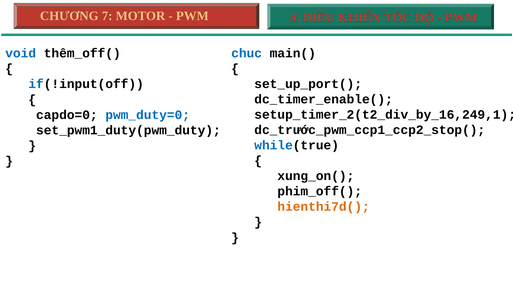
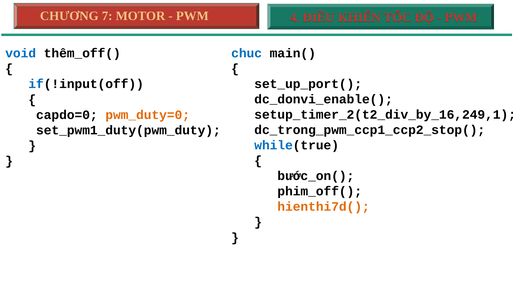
dc_timer_enable(: dc_timer_enable( -> dc_donvi_enable( (324, 99)
pwm_duty=0 colour: blue -> orange (148, 115)
dc_trước_pwm_ccp1_ccp2_stop(: dc_trước_pwm_ccp1_ccp2_stop( -> dc_trong_pwm_ccp1_ccp2_stop( (370, 130)
xung_on(: xung_on( -> bước_on( (316, 176)
